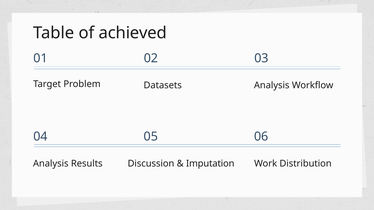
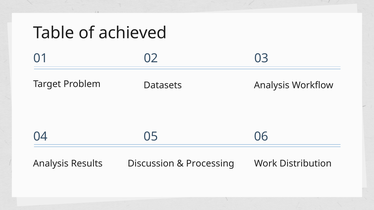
Imputation: Imputation -> Processing (210, 164)
